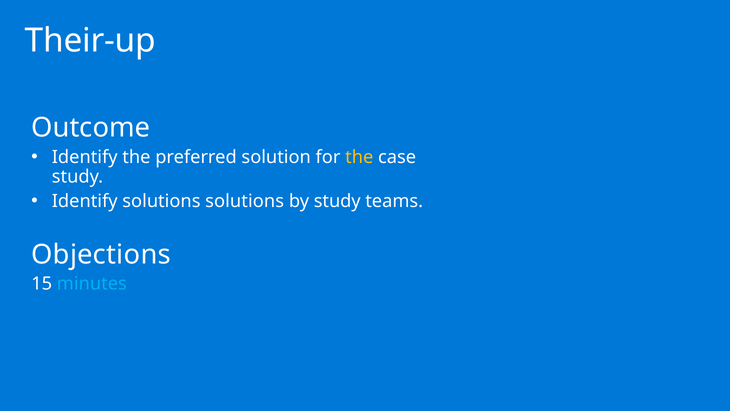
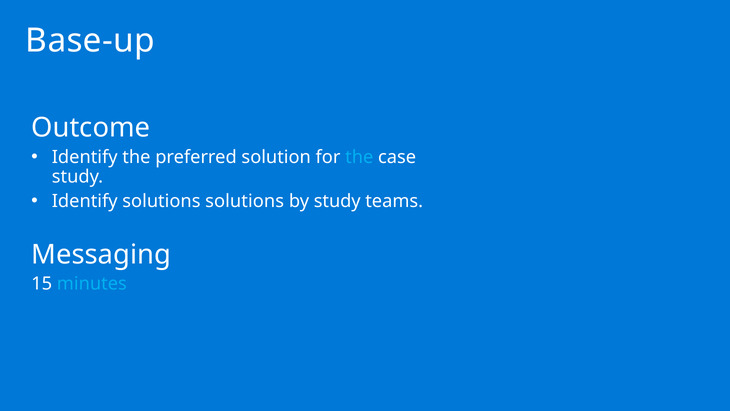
Their-up: Their-up -> Base-up (90, 41)
the colour: yellow -> light blue (359, 157)
Objections: Objections -> Messaging (101, 254)
